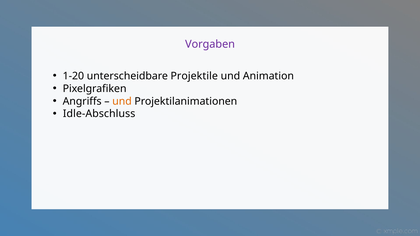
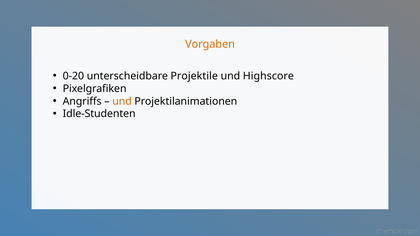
Vorgaben colour: purple -> orange (210, 44)
1-20: 1-20 -> 0-20 (73, 76)
Animation: Animation -> Highscore (268, 76)
Idle-Abschluss: Idle-Abschluss -> Idle-Studenten (99, 114)
